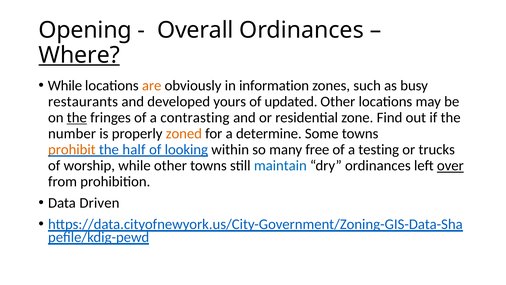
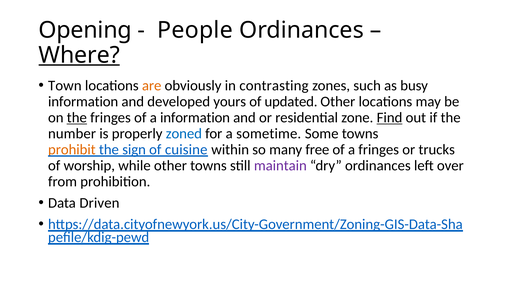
Overall: Overall -> People (195, 30)
While: While -> Town (65, 86)
information: information -> contrasting (274, 86)
restaurants: restaurants -> information (83, 101)
a contrasting: contrasting -> information (195, 117)
Find underline: none -> present (390, 117)
zoned colour: orange -> blue (184, 133)
determine: determine -> sometime (269, 133)
half: half -> sign (134, 150)
looking: looking -> cuisine (186, 150)
a testing: testing -> fringes (379, 150)
maintain colour: blue -> purple (280, 166)
over underline: present -> none (450, 166)
